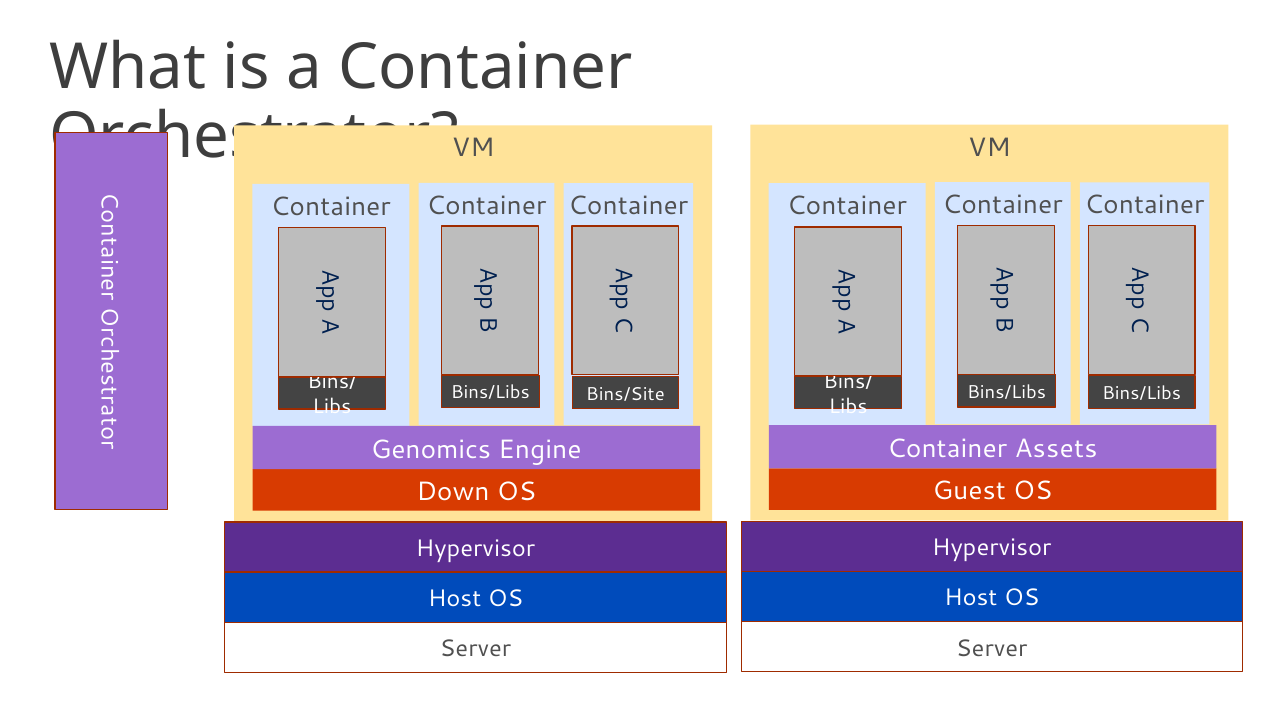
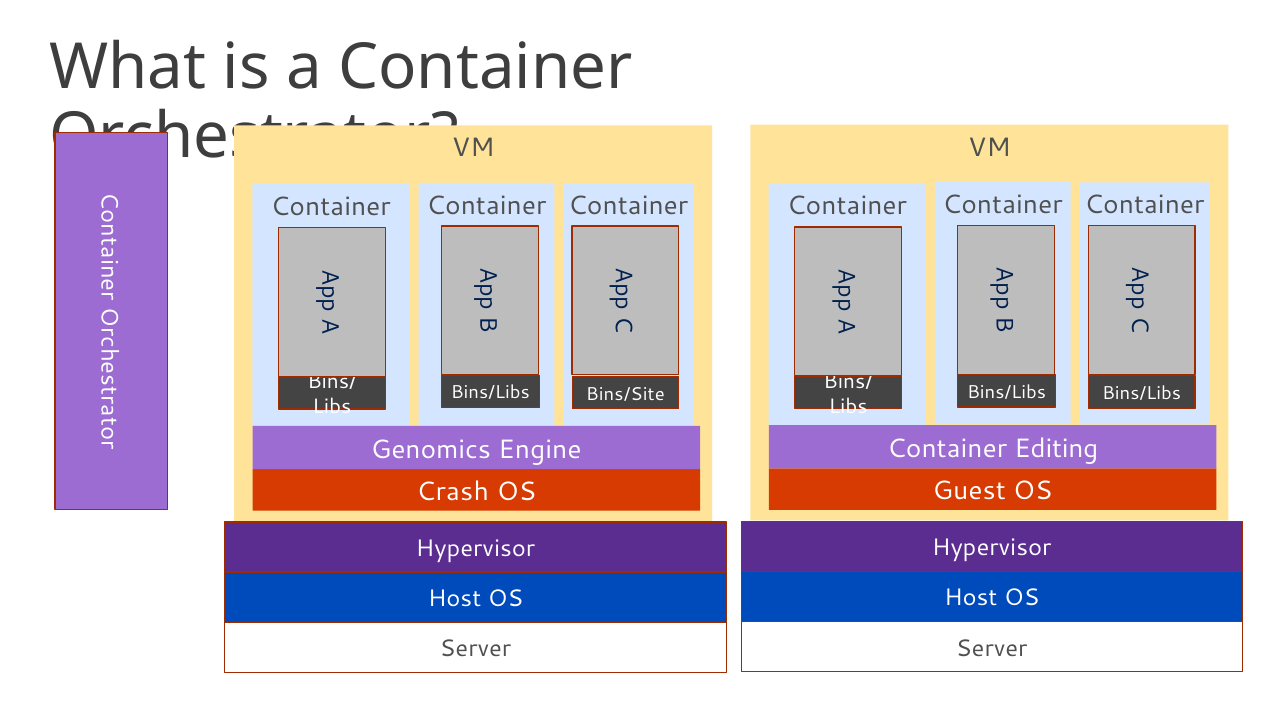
Assets: Assets -> Editing (1056, 449)
Down: Down -> Crash (453, 492)
